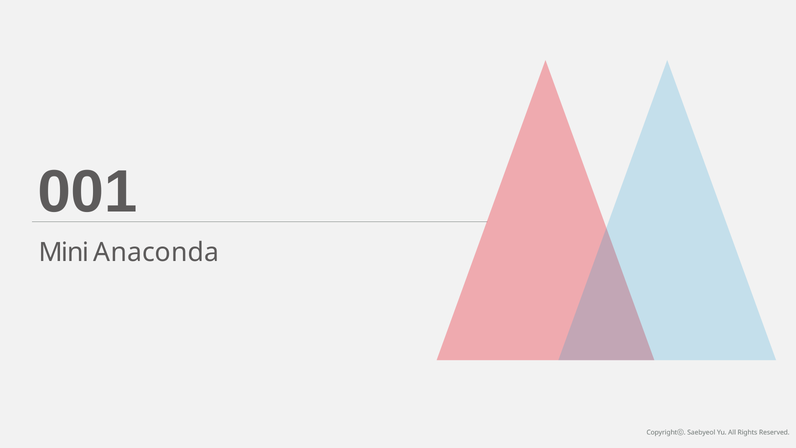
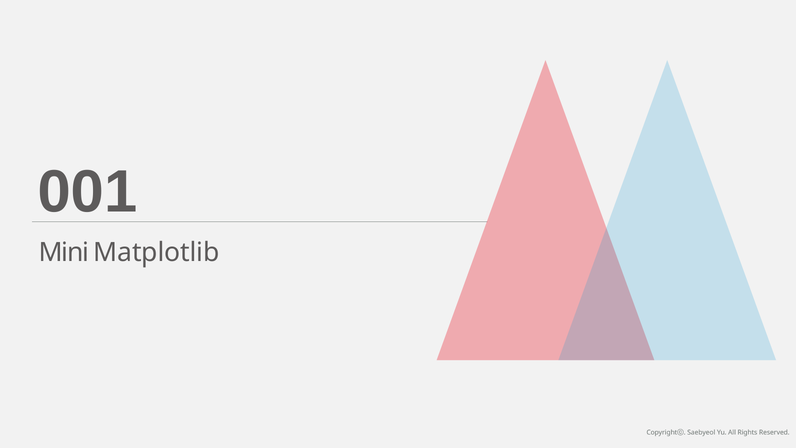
Anaconda: Anaconda -> Matplotlib (156, 252)
